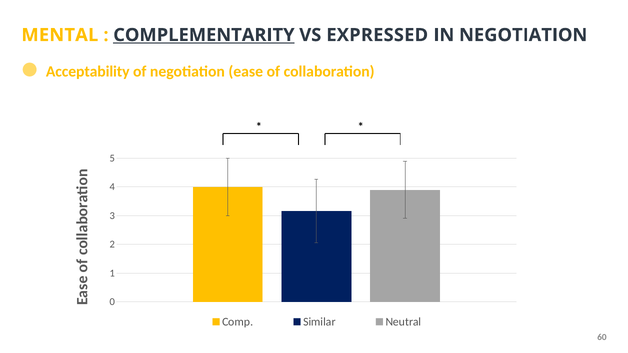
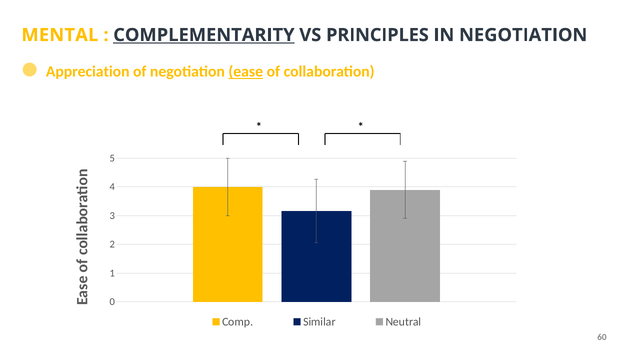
EXPRESSED: EXPRESSED -> PRINCIPLES (377, 35)
Acceptability: Acceptability -> Appreciation (88, 72)
ease underline: none -> present (246, 72)
